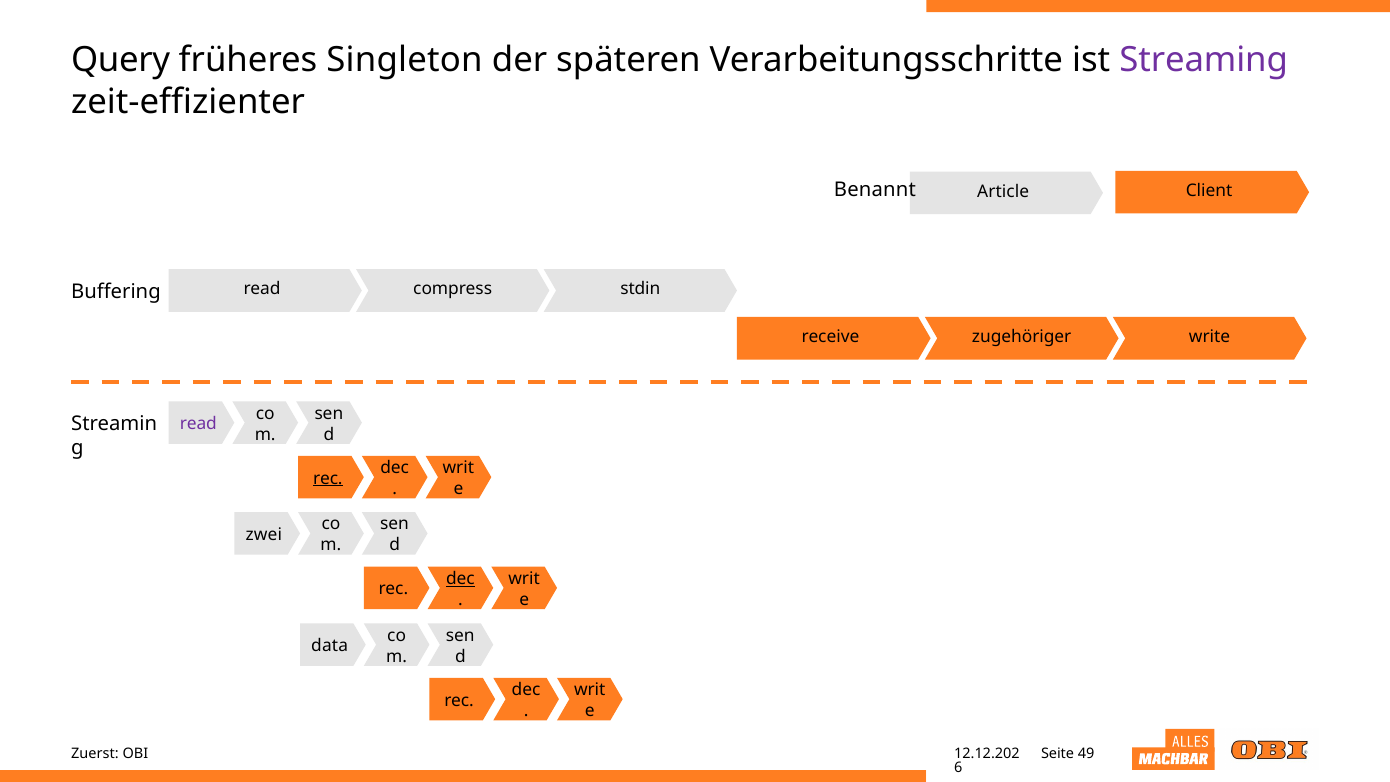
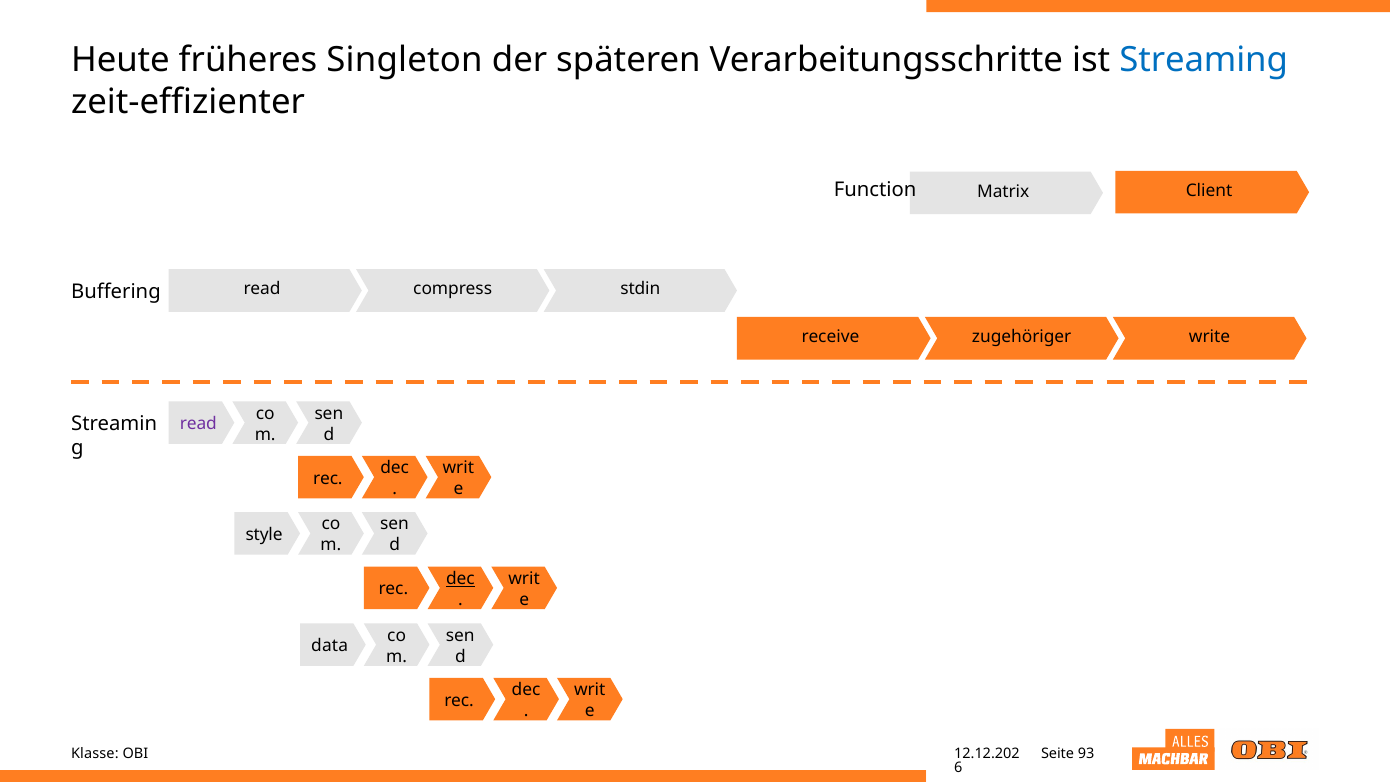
Query: Query -> Heute (120, 60)
Streaming colour: purple -> blue (1204, 60)
Benannt: Benannt -> Function (875, 190)
Article: Article -> Matrix (1003, 191)
rec underline: present -> none (328, 478)
zwei: zwei -> style (264, 535)
Zuerst: Zuerst -> Klasse (95, 753)
49: 49 -> 93 (1086, 753)
